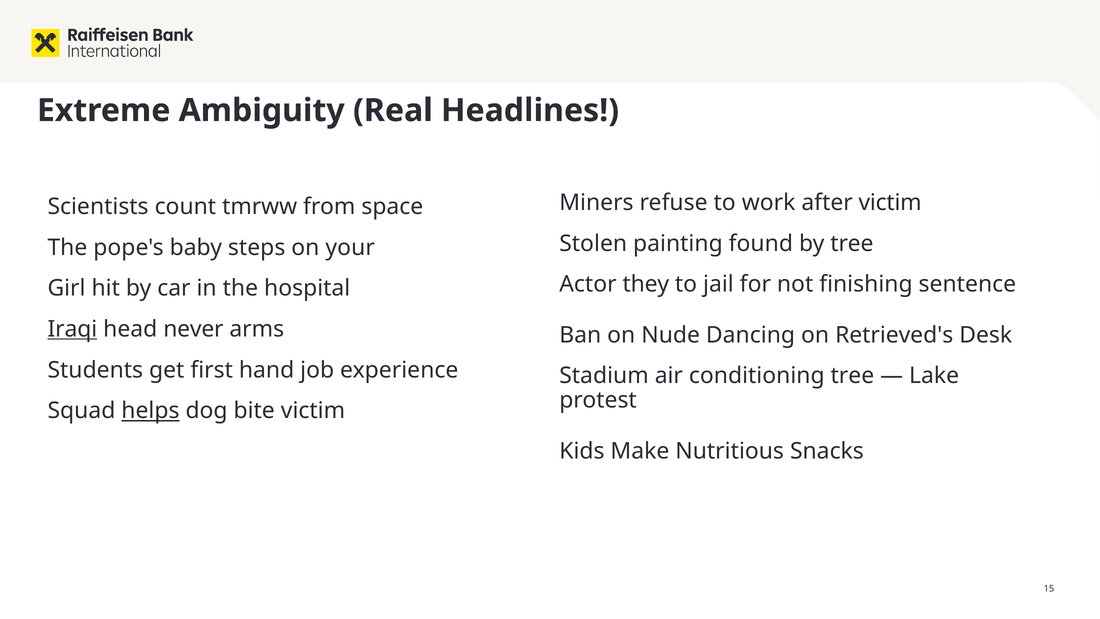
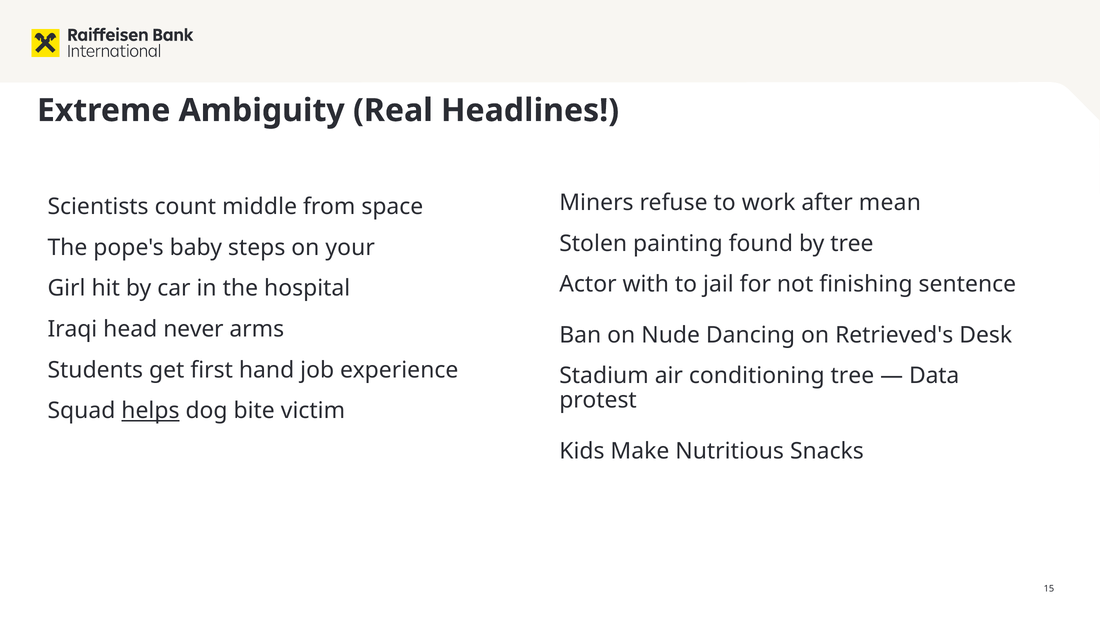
after victim: victim -> mean (890, 203)
tmrww: tmrww -> middle (260, 207)
they: they -> with (646, 284)
Iraqi underline: present -> none (72, 329)
Lake: Lake -> Data (934, 375)
